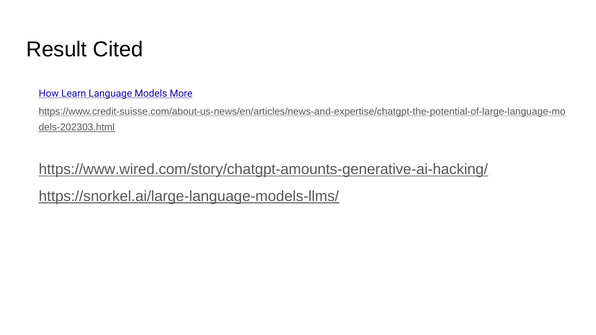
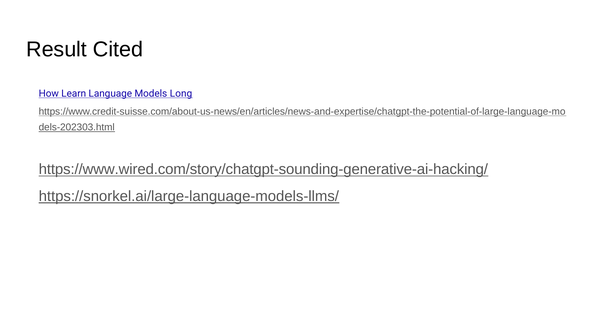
More: More -> Long (181, 94)
https://www.wired.com/story/chatgpt-amounts-generative-ai-hacking/: https://www.wired.com/story/chatgpt-amounts-generative-ai-hacking/ -> https://www.wired.com/story/chatgpt-sounding-generative-ai-hacking/ (263, 170)
